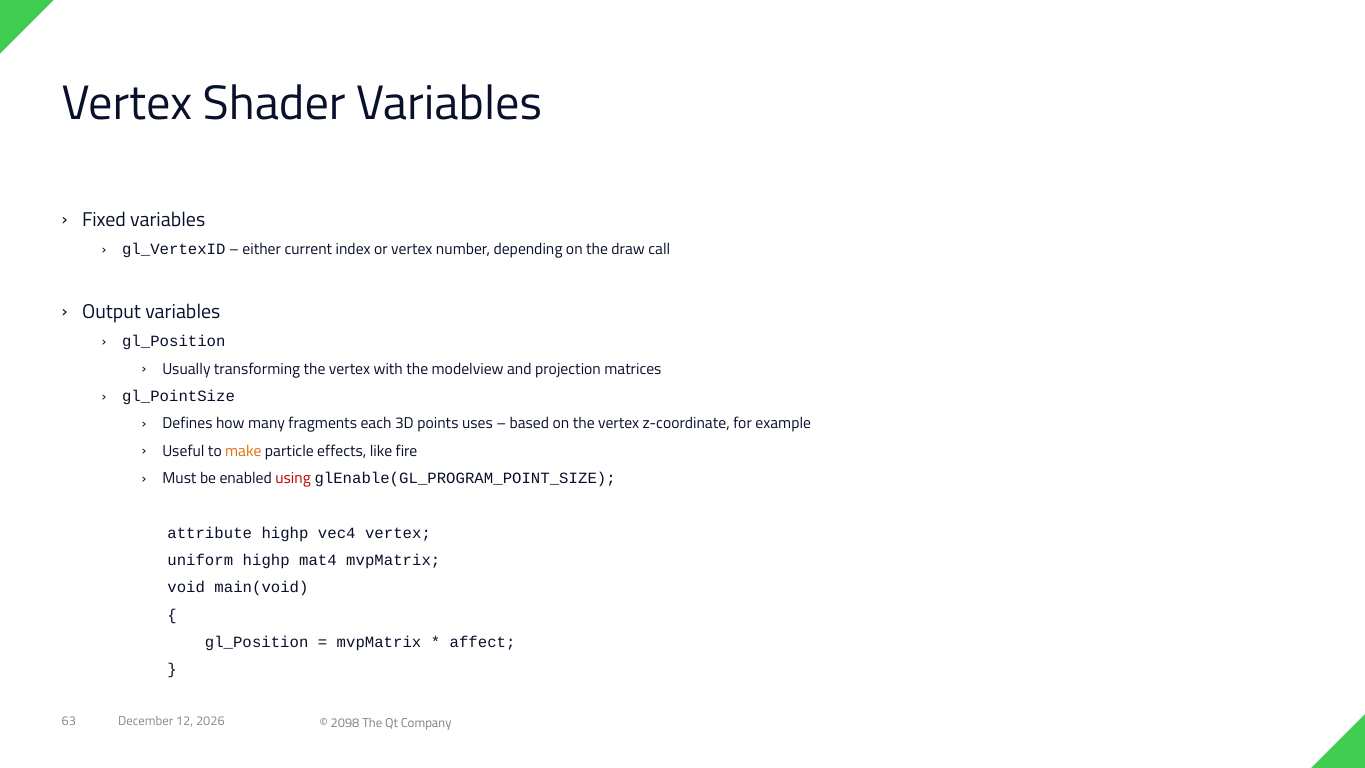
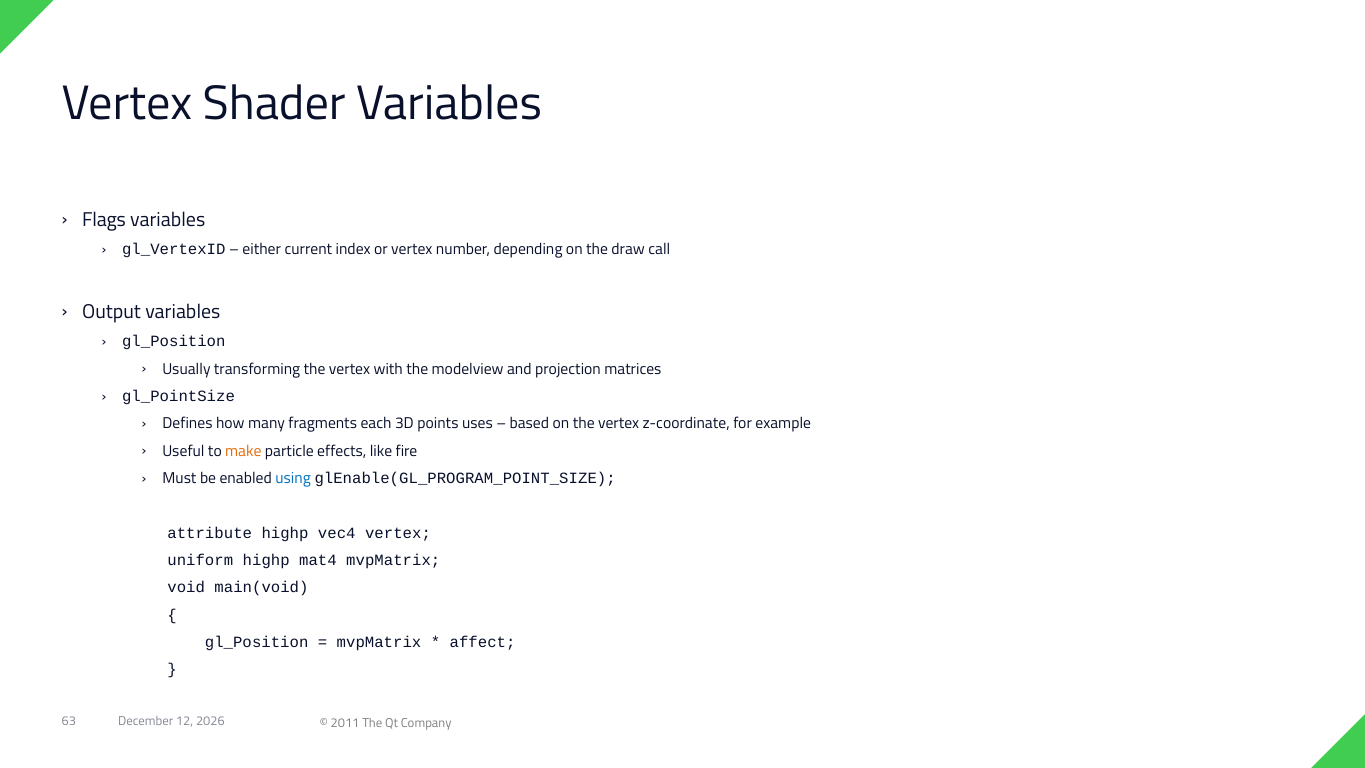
Fixed: Fixed -> Flags (104, 220)
using colour: red -> blue (293, 478)
2098: 2098 -> 2011 (345, 724)
